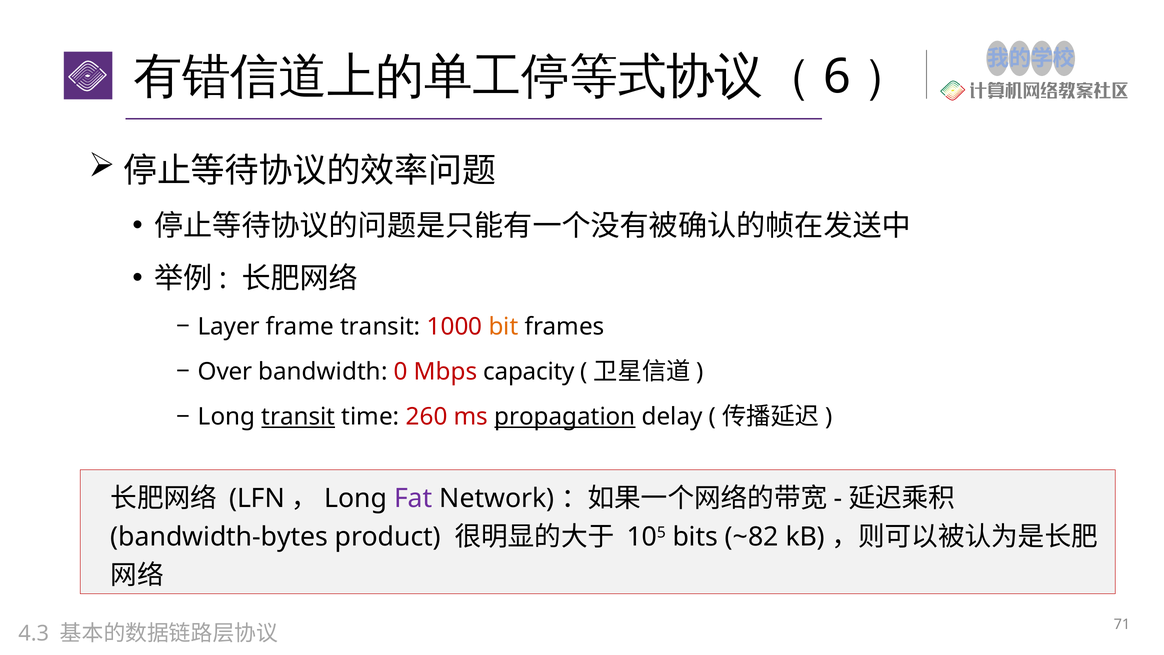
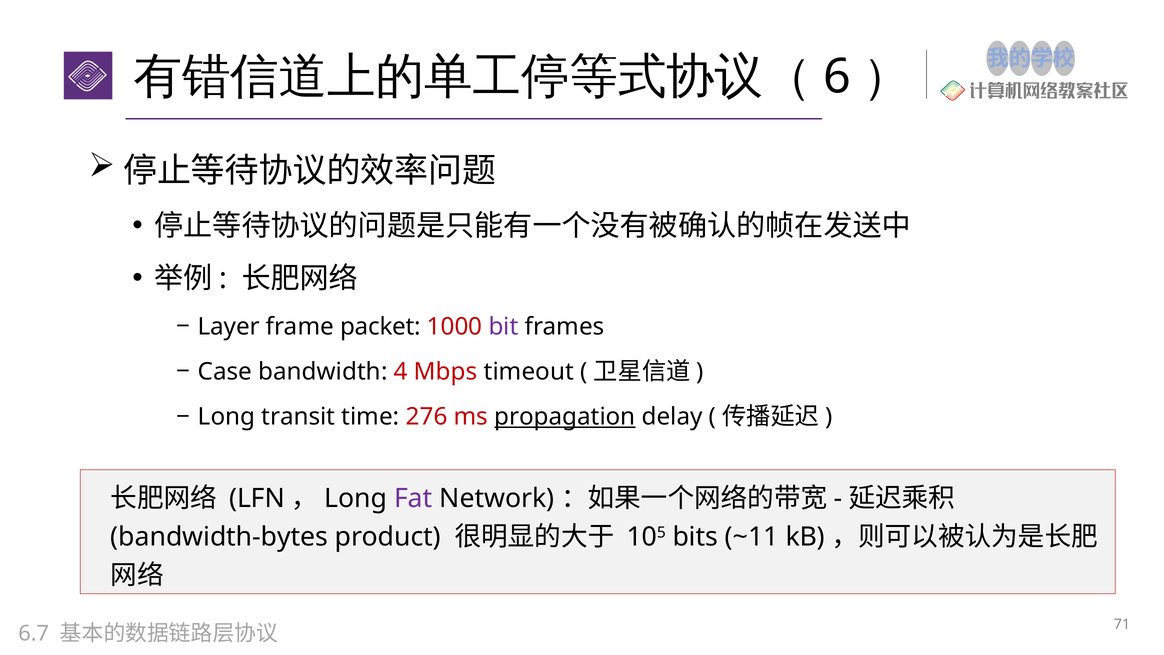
frame transit: transit -> packet (380, 326)
bit colour: orange -> purple (504, 326)
Over: Over -> Case (225, 372)
0: 0 -> 4 (401, 372)
capacity: capacity -> timeout (529, 372)
transit underline: present -> none (298, 417)
260: 260 -> 276 (427, 417)
~82: ~82 -> ~11 (752, 537)
4.3: 4.3 -> 6.7 (34, 633)
